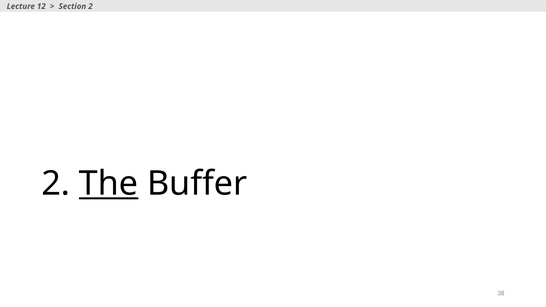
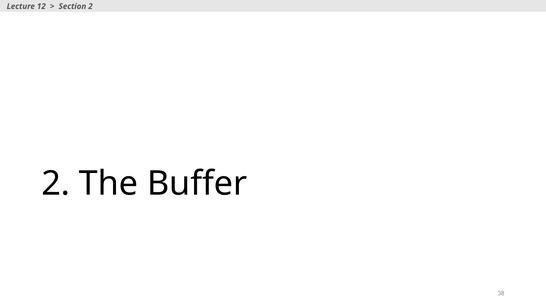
The underline: present -> none (109, 184)
